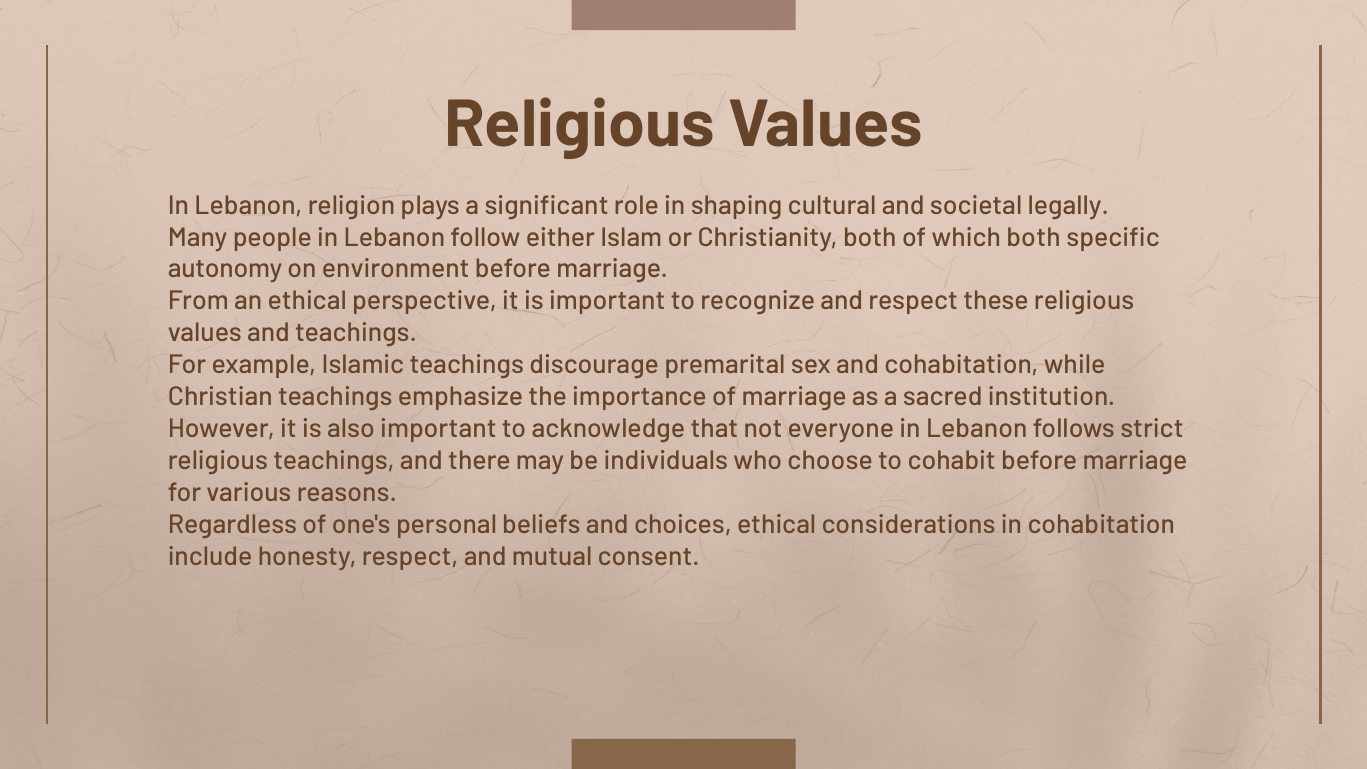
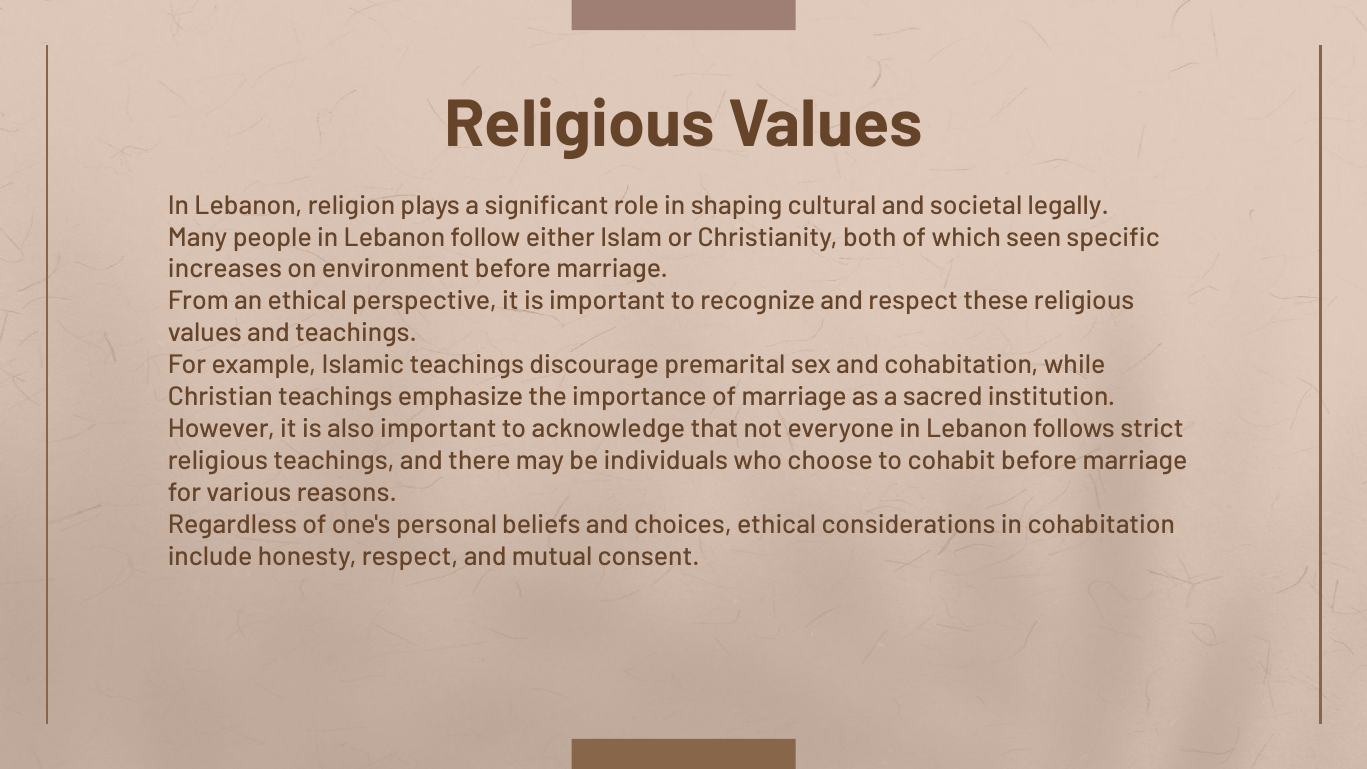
which both: both -> seen (1034, 237)
autonomy: autonomy -> increases (225, 269)
